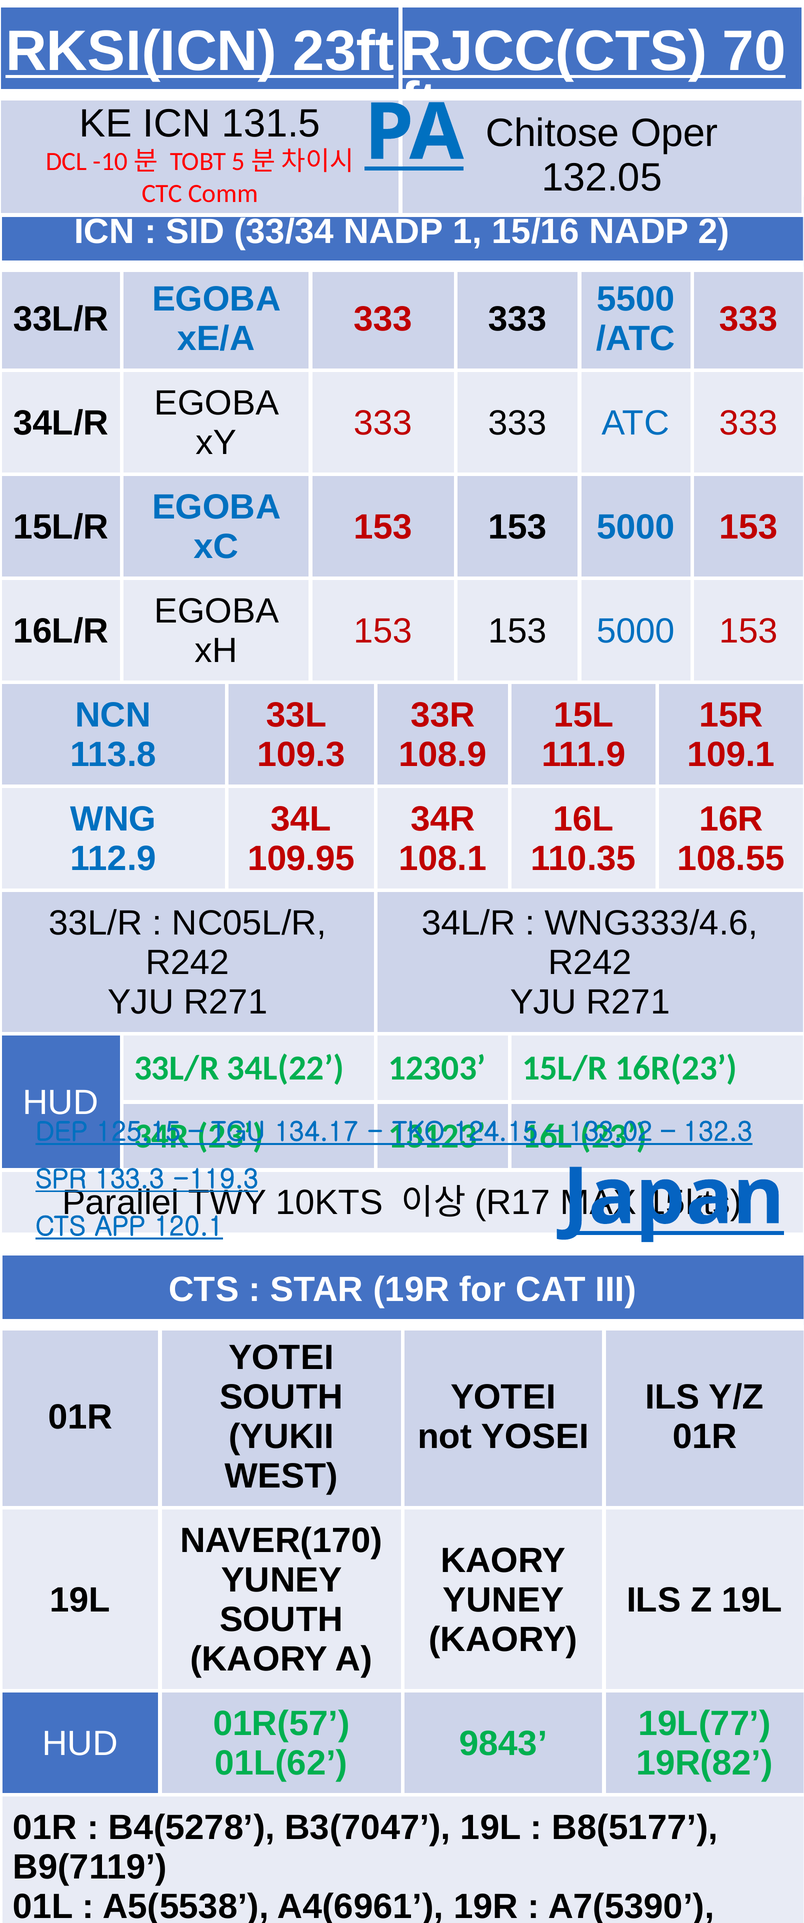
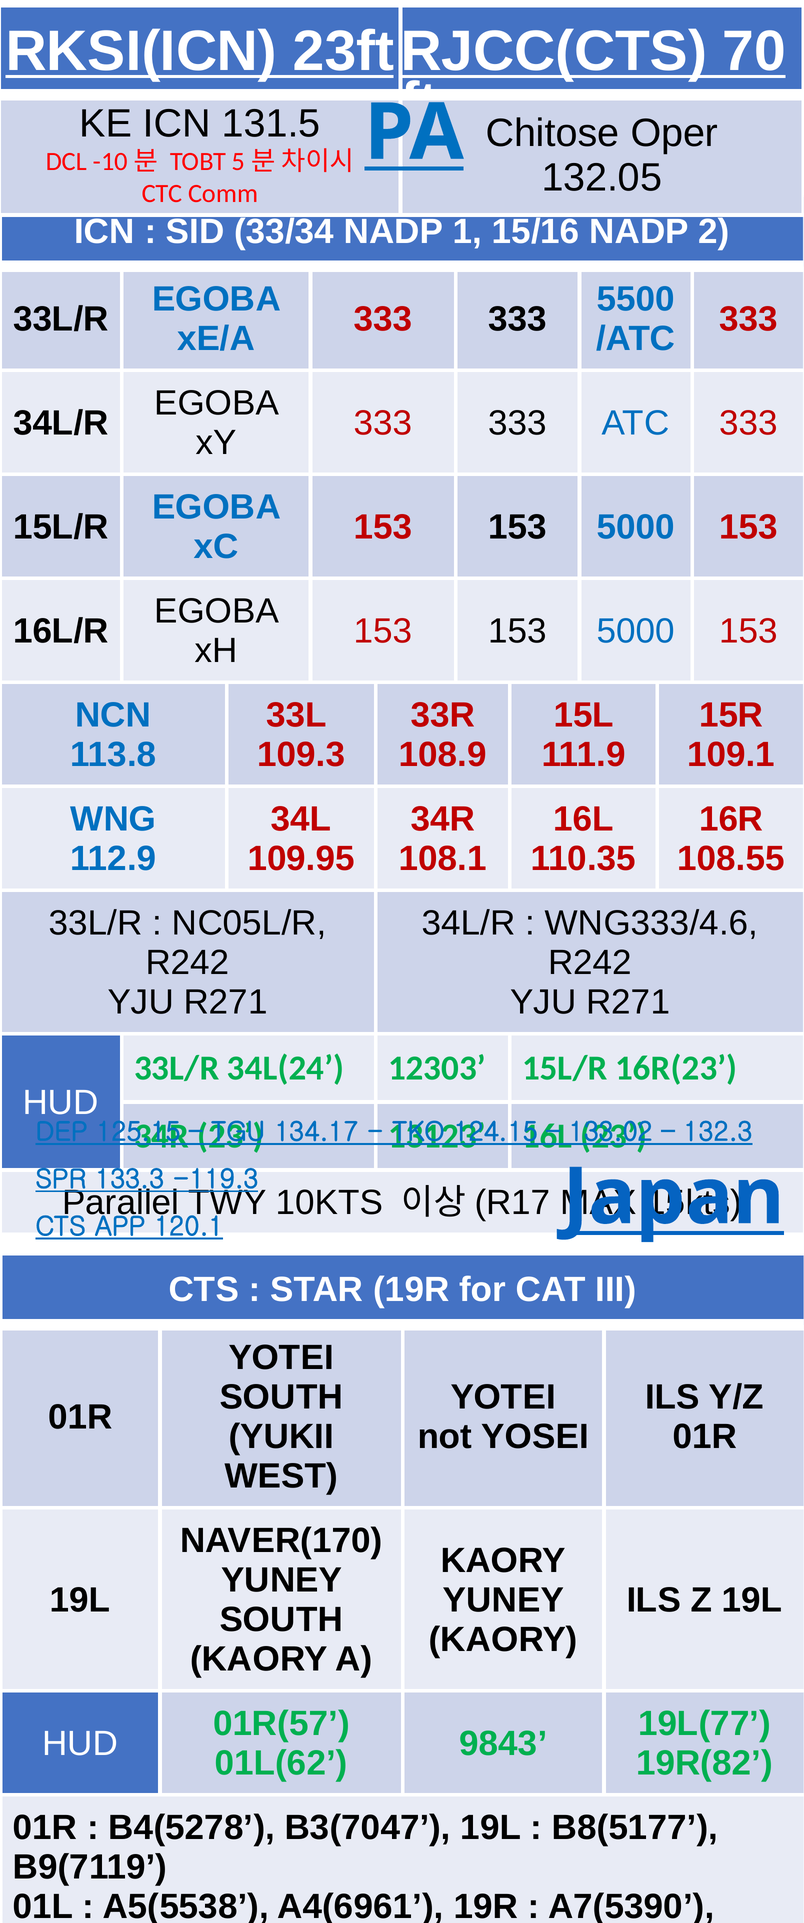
34L(22: 34L(22 -> 34L(24 (286, 1069)
